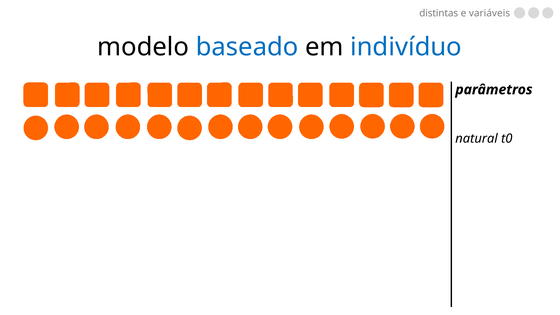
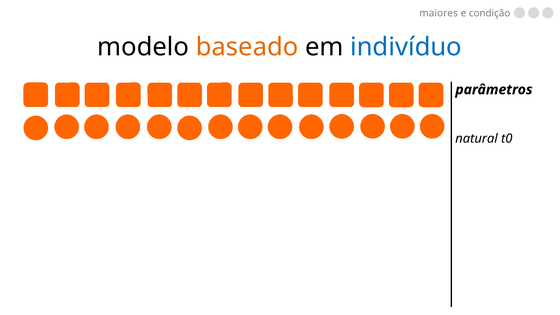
distintas: distintas -> maiores (439, 13)
variáveis: variáveis -> condição (490, 13)
baseado colour: blue -> orange (247, 47)
